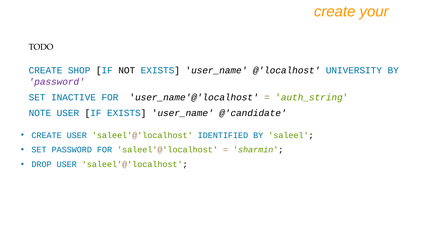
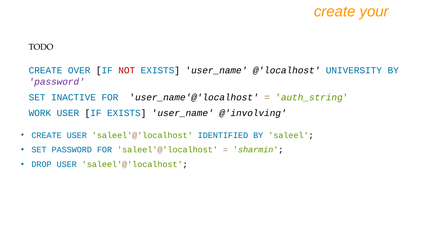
SHOP: SHOP -> OVER (79, 70)
NOT colour: black -> red (127, 70)
NOTE: NOTE -> WORK (40, 113)
@'candidate: @'candidate -> @'involving (253, 113)
